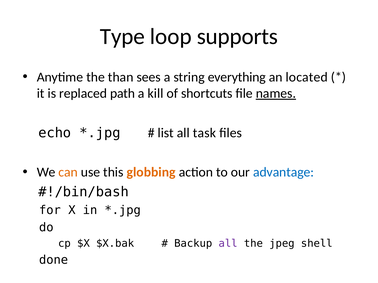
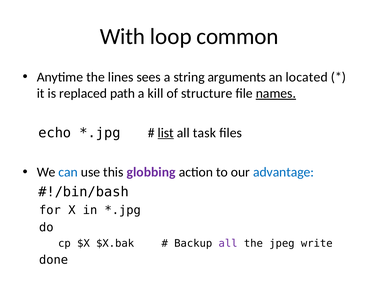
Type: Type -> With (122, 37)
supports: supports -> common (237, 37)
than: than -> lines (121, 77)
everything: everything -> arguments (237, 77)
shortcuts: shortcuts -> structure (207, 94)
list underline: none -> present (166, 133)
can colour: orange -> blue (68, 172)
globbing colour: orange -> purple (151, 172)
shell: shell -> write (317, 244)
